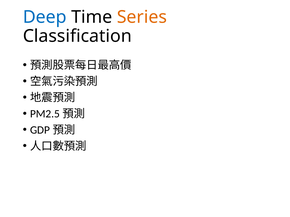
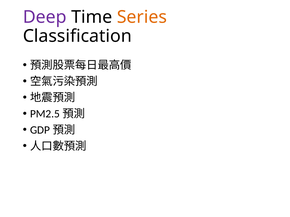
Deep colour: blue -> purple (45, 17)
